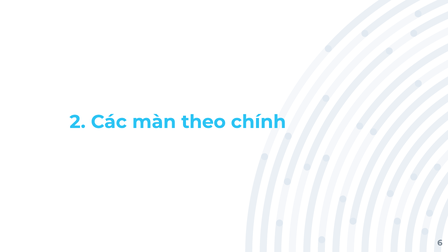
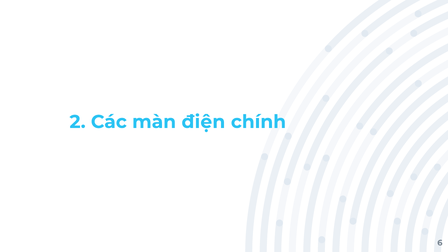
theo: theo -> điện (203, 122)
